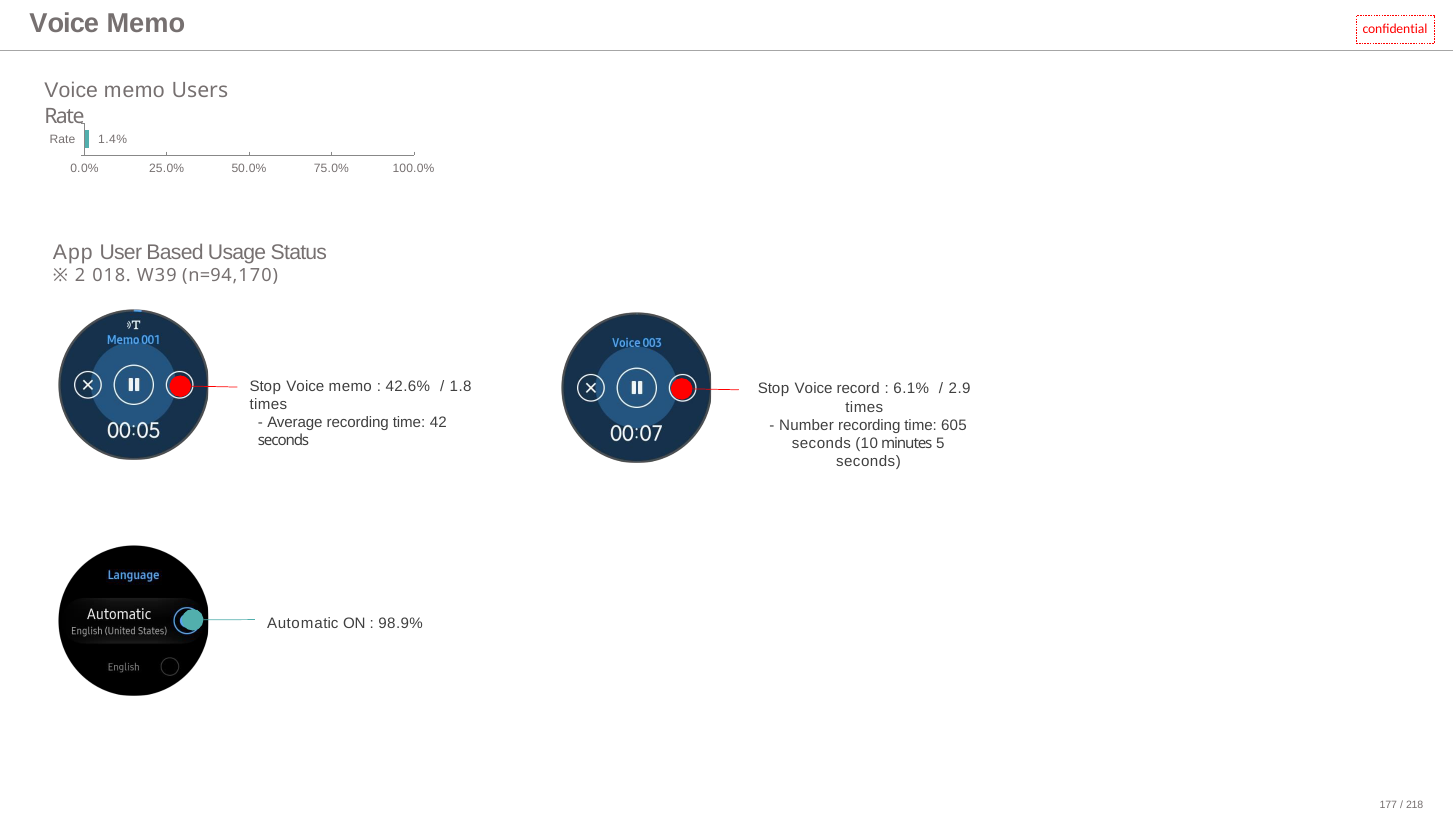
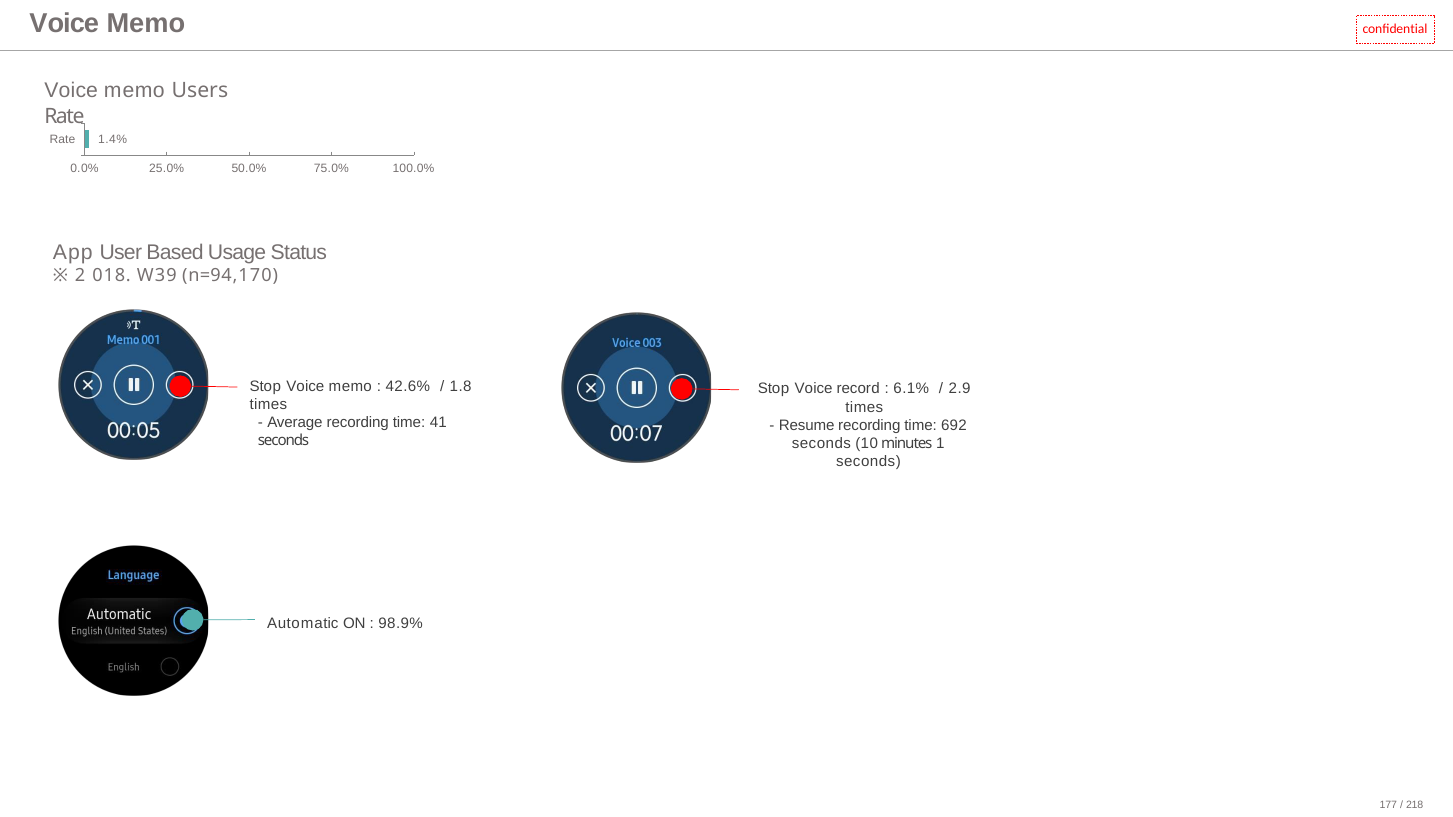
42: 42 -> 41 (438, 423)
Number: Number -> Resume (807, 425)
605: 605 -> 692 (954, 425)
5: 5 -> 1 (940, 444)
